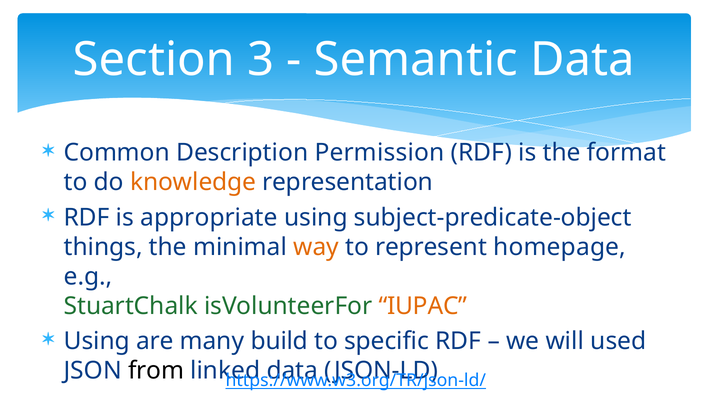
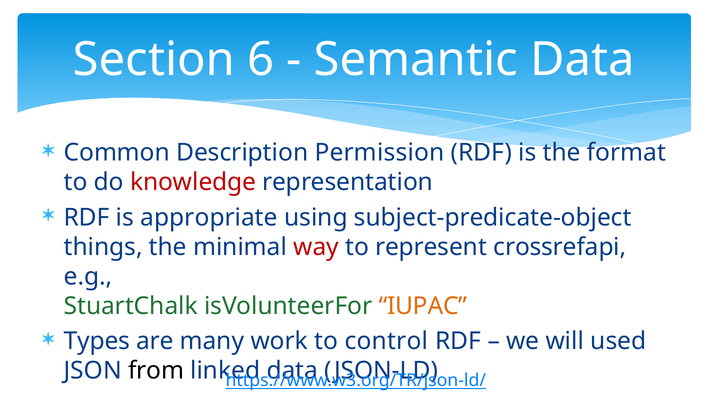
3: 3 -> 6 (261, 59)
knowledge colour: orange -> red (193, 182)
way colour: orange -> red (316, 247)
homepage: homepage -> crossrefapi (560, 247)
Using: Using -> Types (97, 341)
build: build -> work (279, 341)
specific: specific -> control (386, 341)
